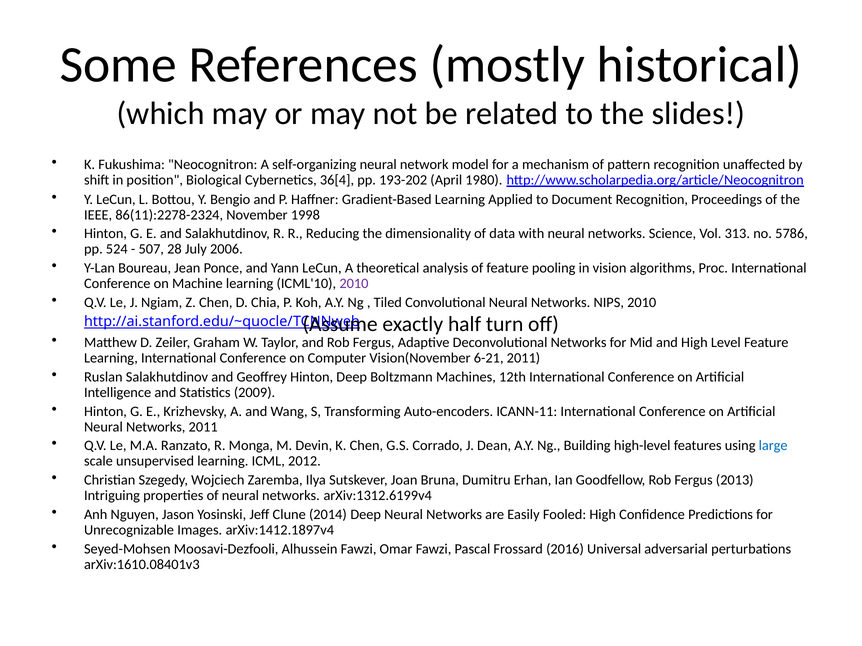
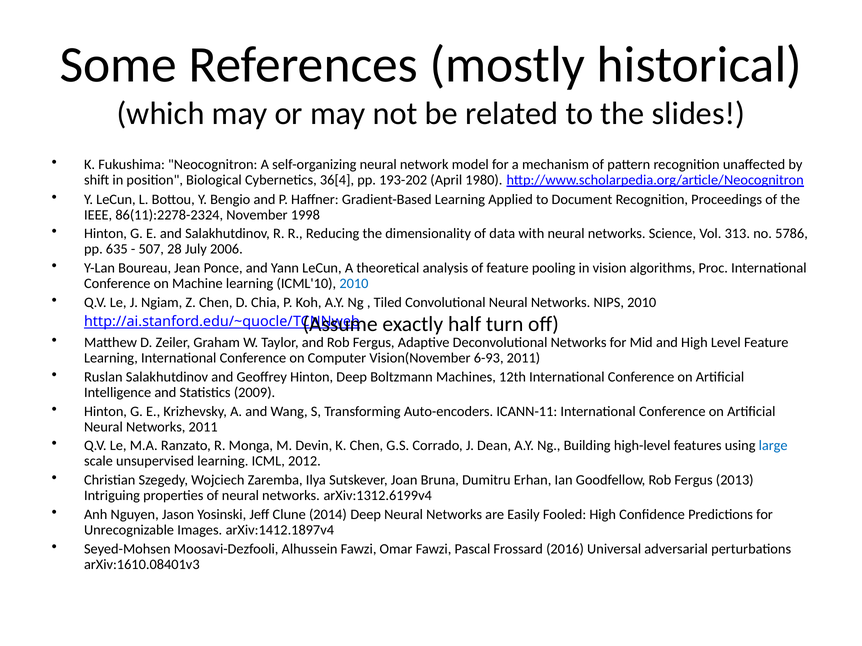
524: 524 -> 635 (117, 249)
2010 colour: purple -> blue (354, 284)
6-21: 6-21 -> 6-93 (489, 358)
